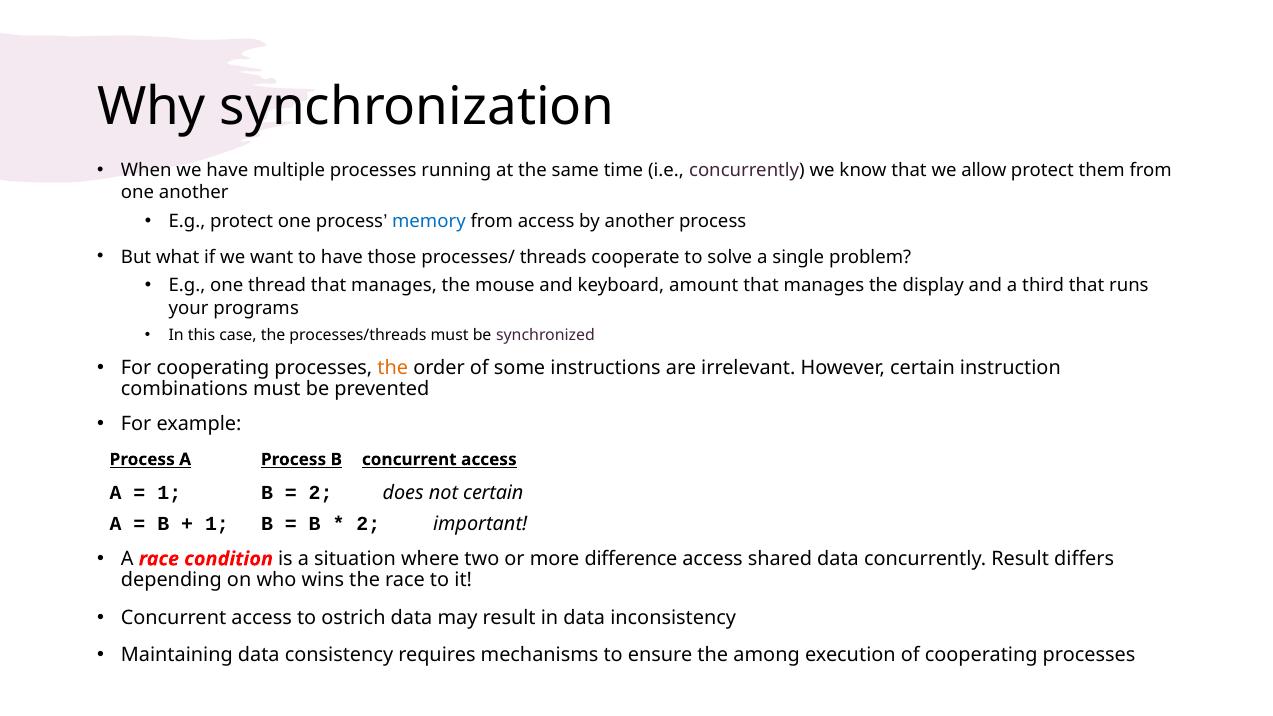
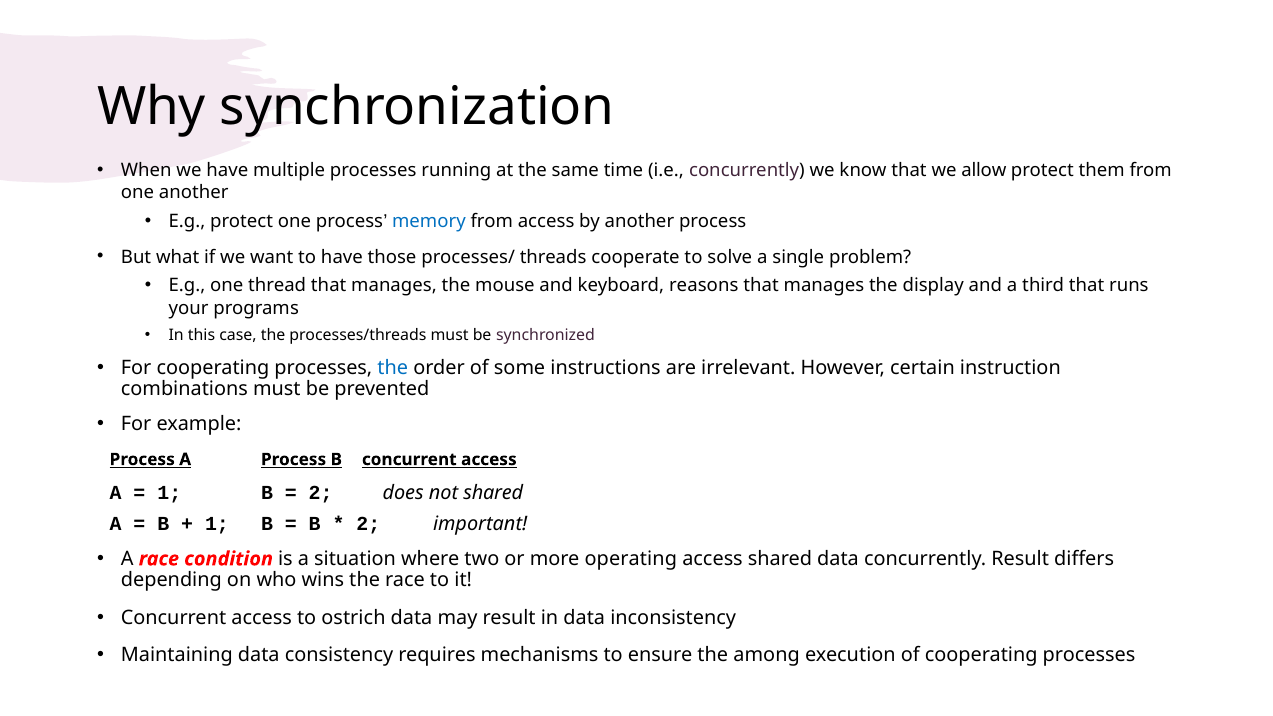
amount: amount -> reasons (704, 286)
the colour: orange -> blue (393, 368)
not certain: certain -> shared (493, 493)
difference: difference -> operating (631, 559)
